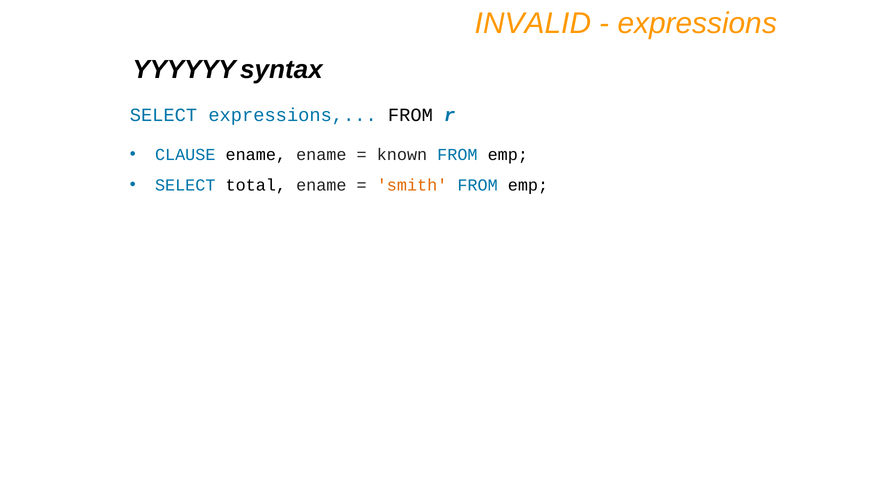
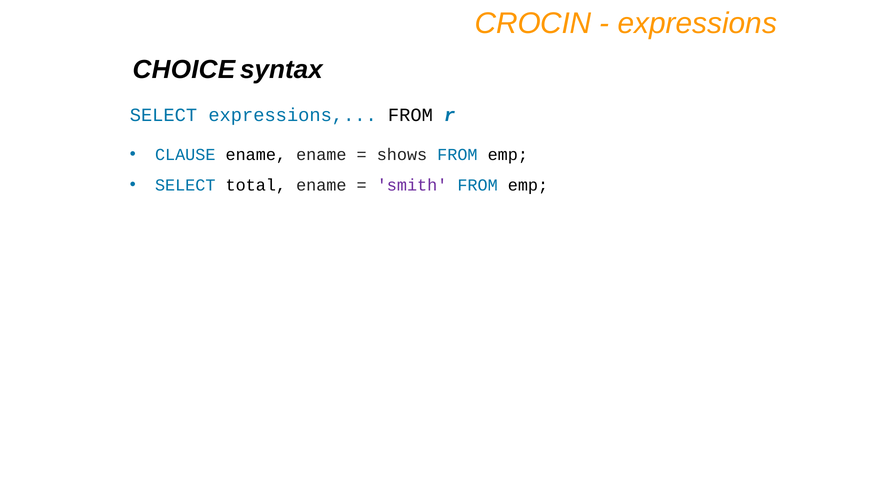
INVALID: INVALID -> CROCIN (533, 23)
YYYYYY: YYYYYY -> CHOICE (184, 70)
known: known -> shows (402, 155)
smith colour: orange -> purple (412, 185)
